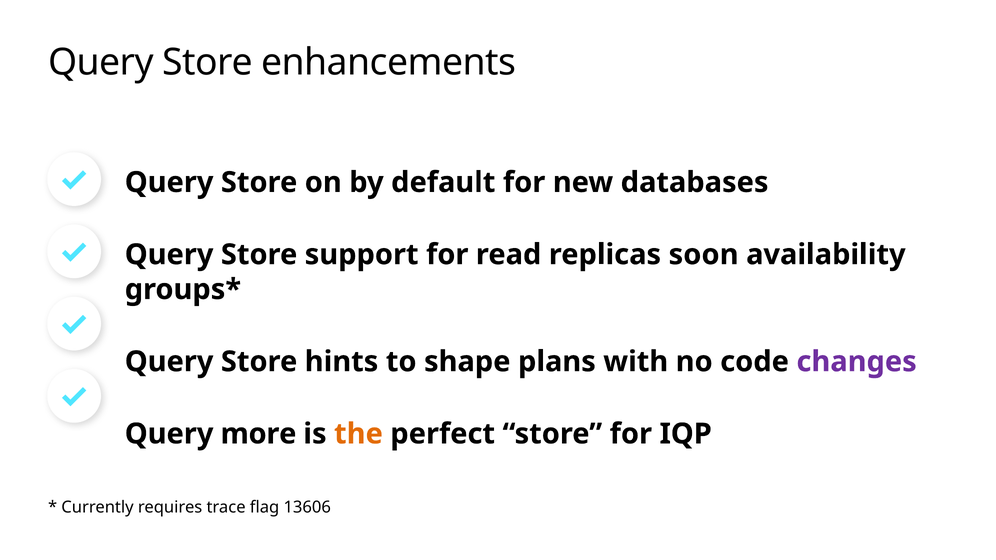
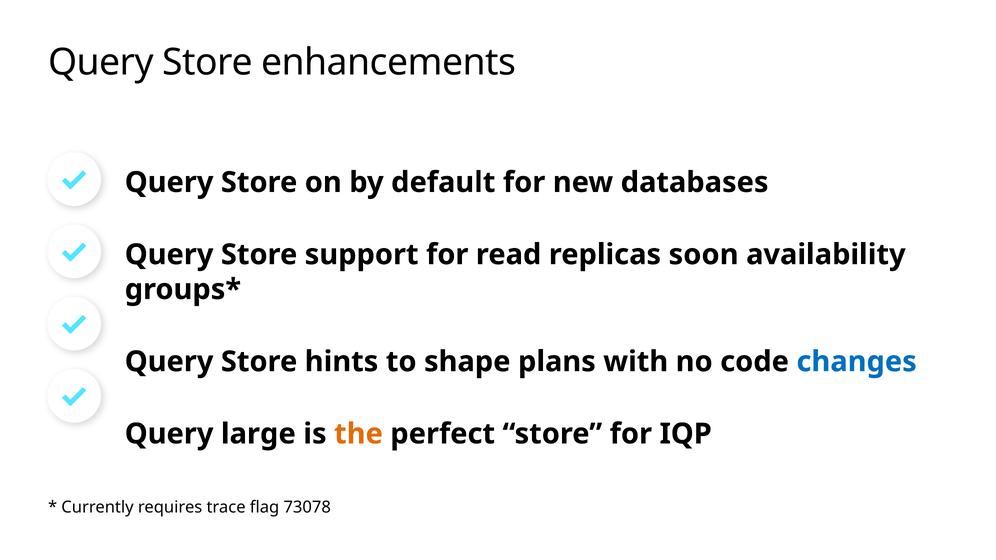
changes colour: purple -> blue (857, 362)
more: more -> large (258, 434)
13606: 13606 -> 73078 (307, 507)
